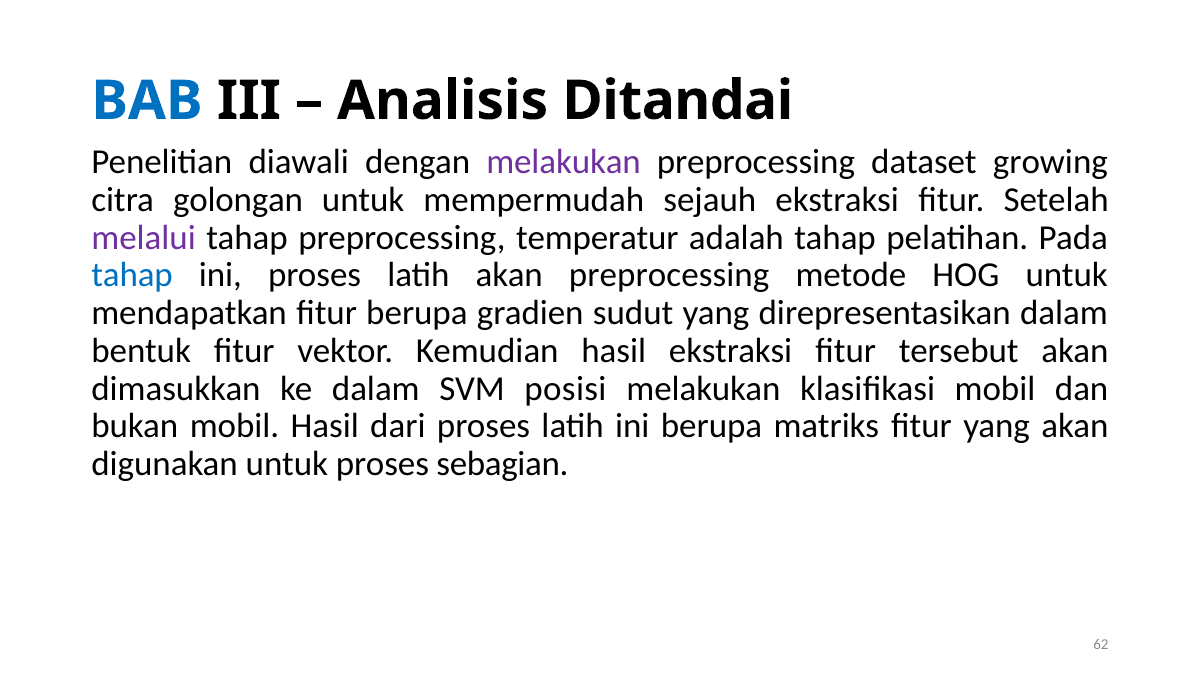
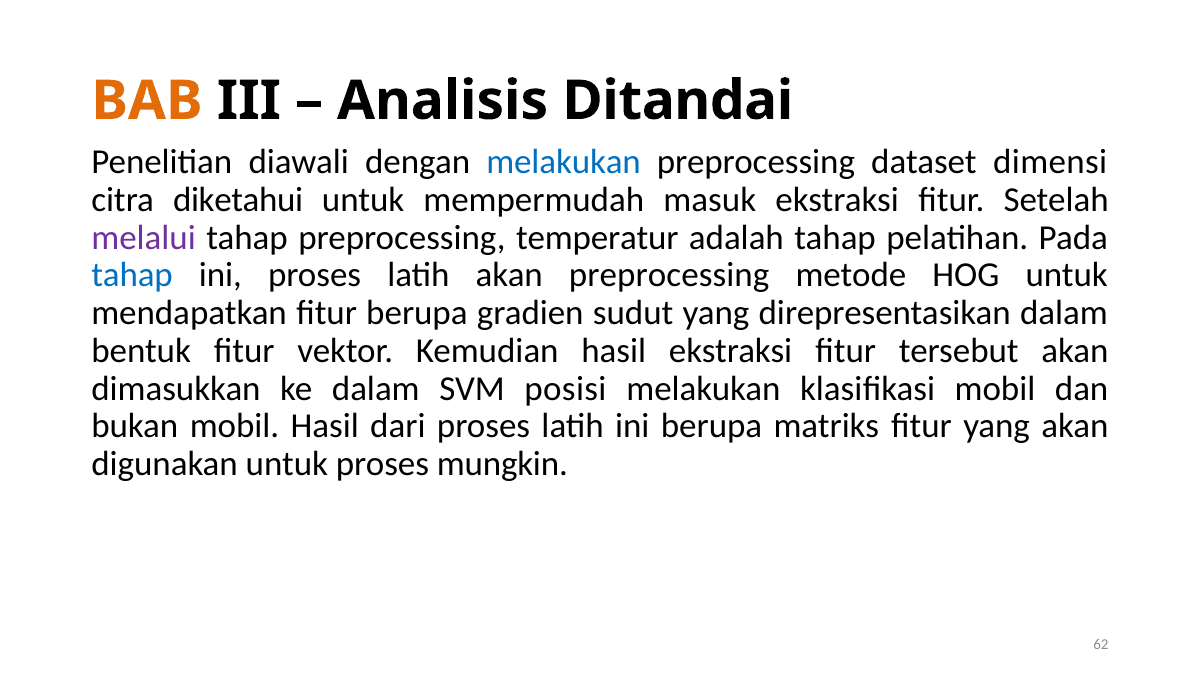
BAB colour: blue -> orange (147, 101)
melakukan colour: purple -> blue (564, 162)
growing: growing -> dimensi (1050, 162)
golongan: golongan -> diketahui (238, 200)
sejauh: sejauh -> masuk (710, 200)
sebagian: sebagian -> mungkin (502, 464)
